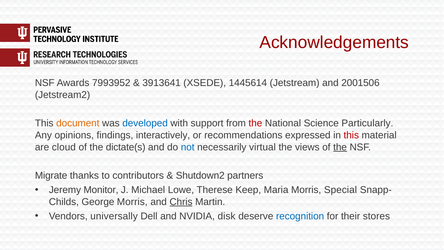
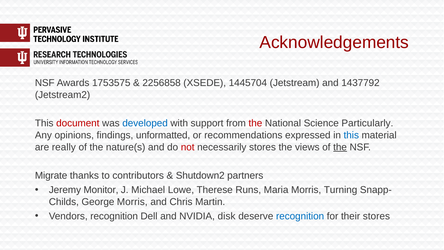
7993952: 7993952 -> 1753575 (111, 83)
3913641: 3913641 -> 2256858 (162, 83)
1445614: 1445614 -> 1445704 (248, 83)
2001506: 2001506 -> 1437792 (360, 83)
document colour: orange -> red (78, 123)
interactively: interactively -> unformatted (163, 135)
this colour: red -> blue (351, 135)
cloud: cloud -> really (64, 147)
dictate(s: dictate(s -> nature(s (126, 147)
not colour: blue -> red (188, 147)
necessarily virtual: virtual -> stores (263, 147)
Keep: Keep -> Runs (248, 190)
Special: Special -> Turning (341, 190)
Chris underline: present -> none (181, 202)
Vendors universally: universally -> recognition (114, 216)
